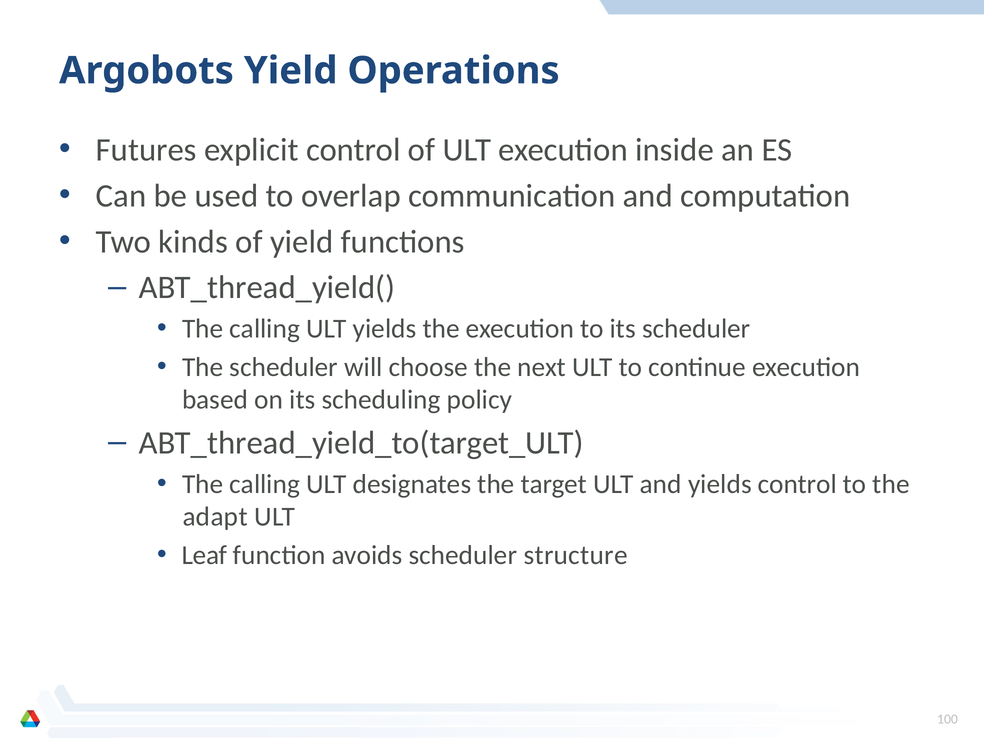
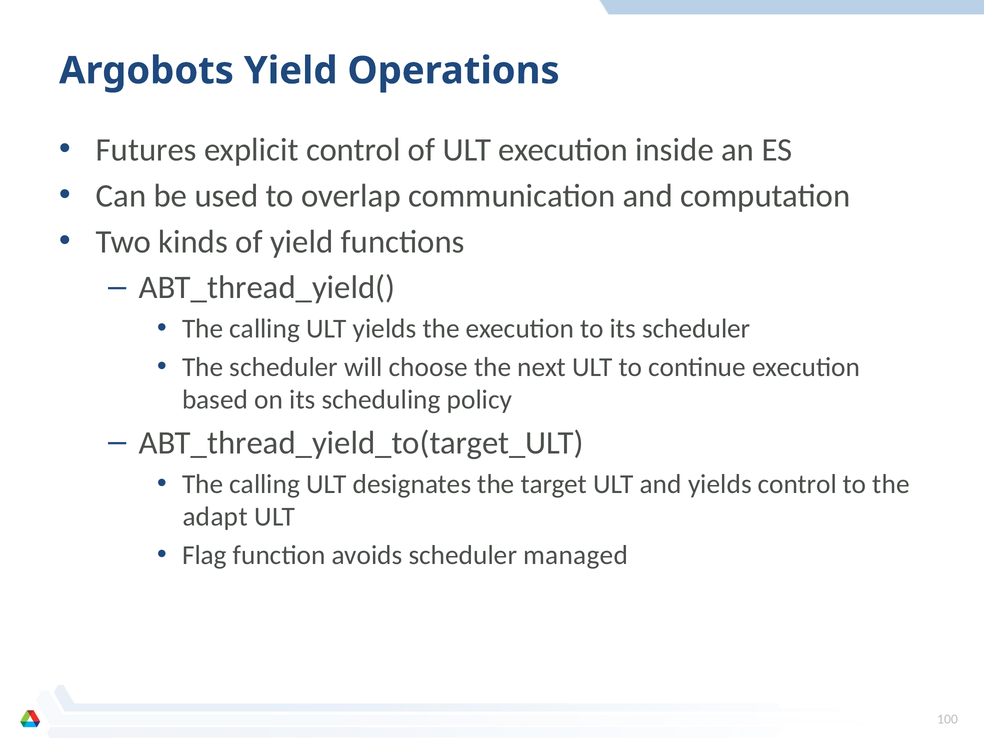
Leaf: Leaf -> Flag (204, 555)
structure: structure -> managed (576, 555)
